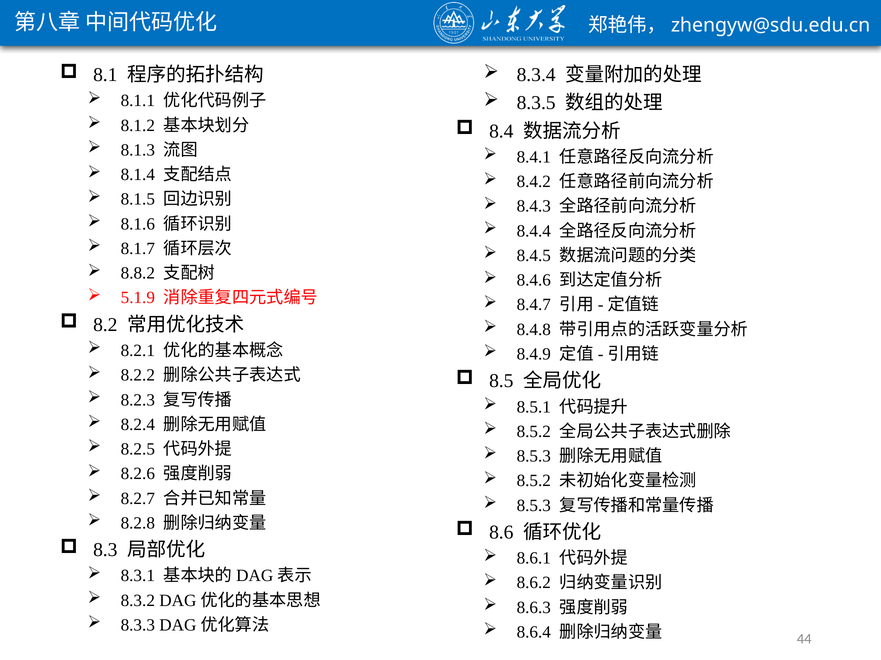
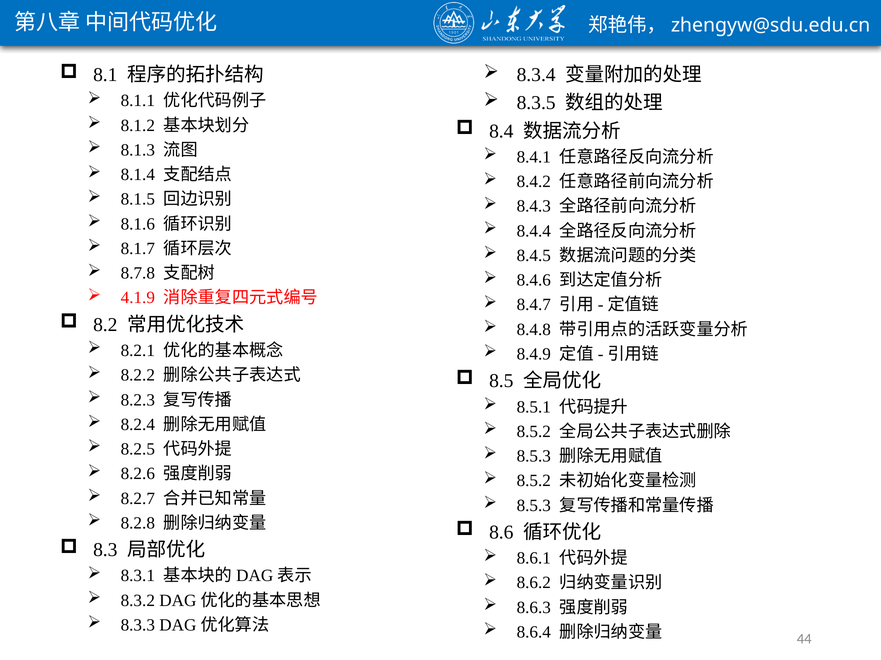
8.8.2: 8.8.2 -> 8.7.8 (138, 274)
5.1.9: 5.1.9 -> 4.1.9 (138, 298)
